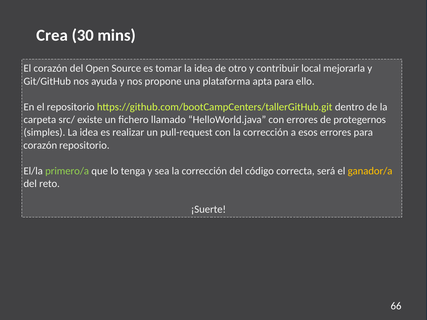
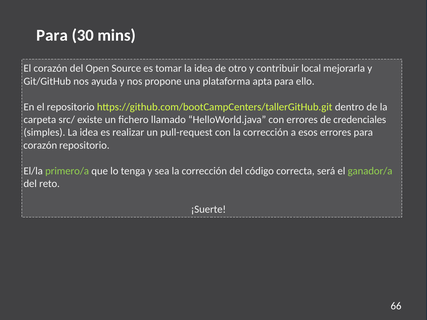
Crea: Crea -> Para (52, 36)
protegernos: protegernos -> credenciales (360, 120)
ganador/a colour: yellow -> light green (370, 171)
